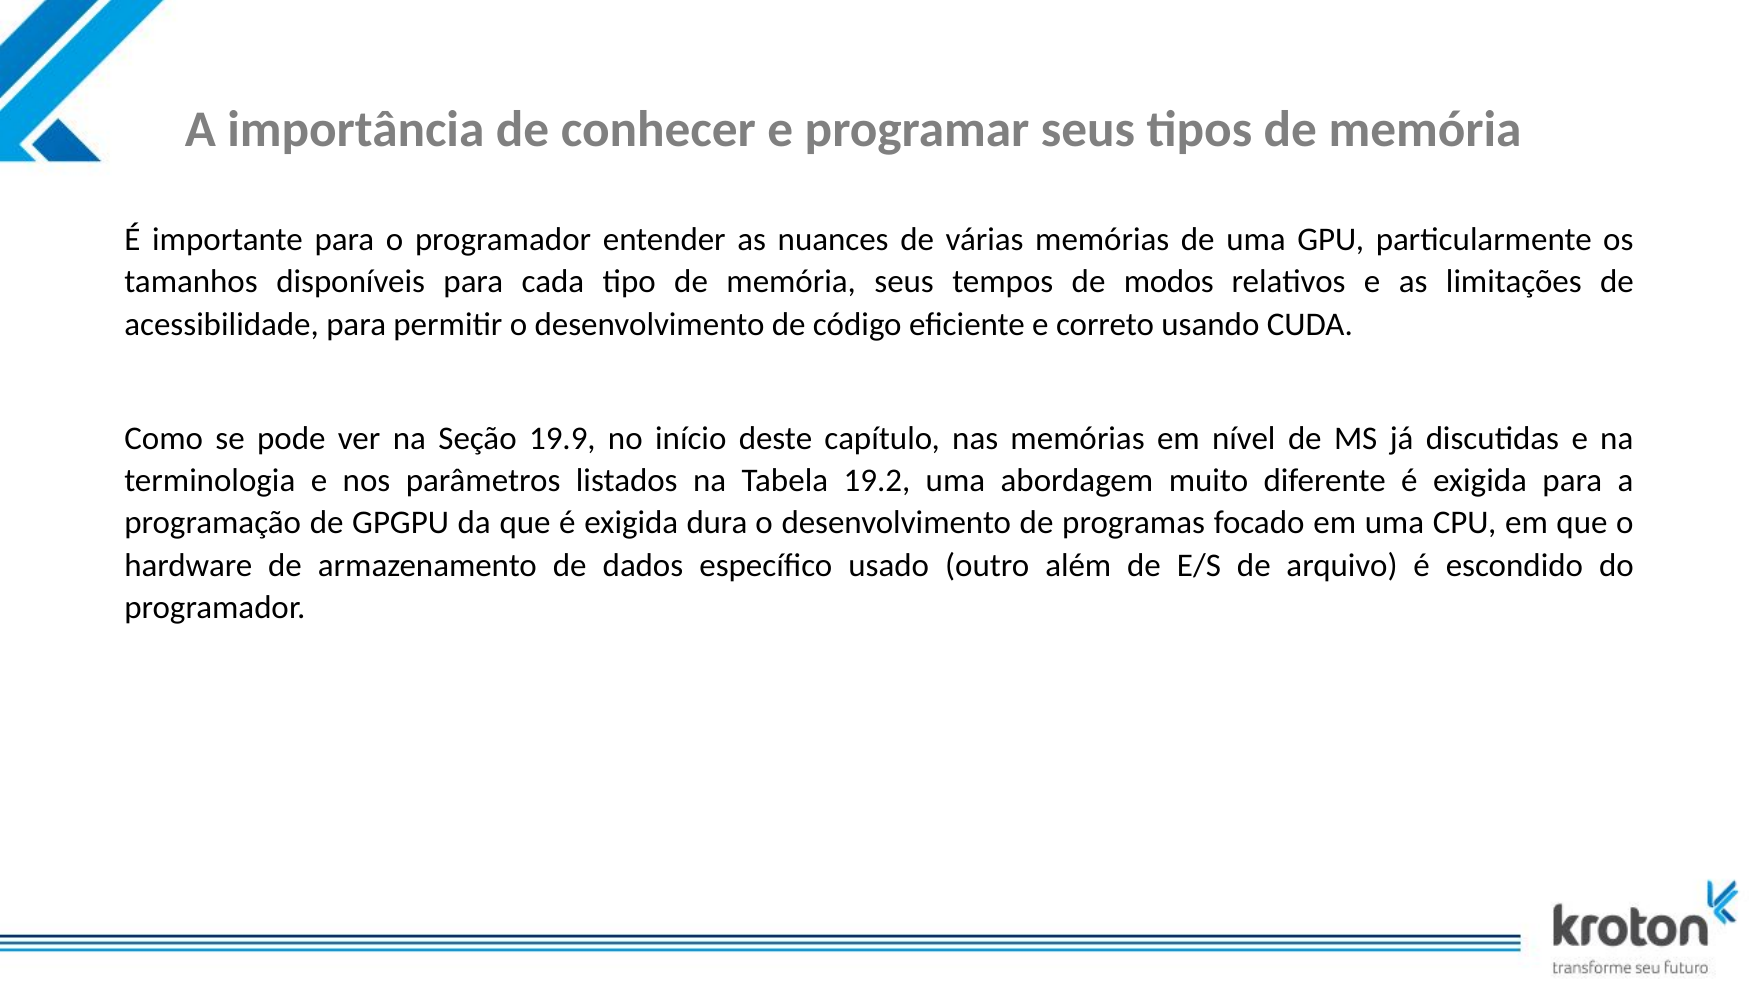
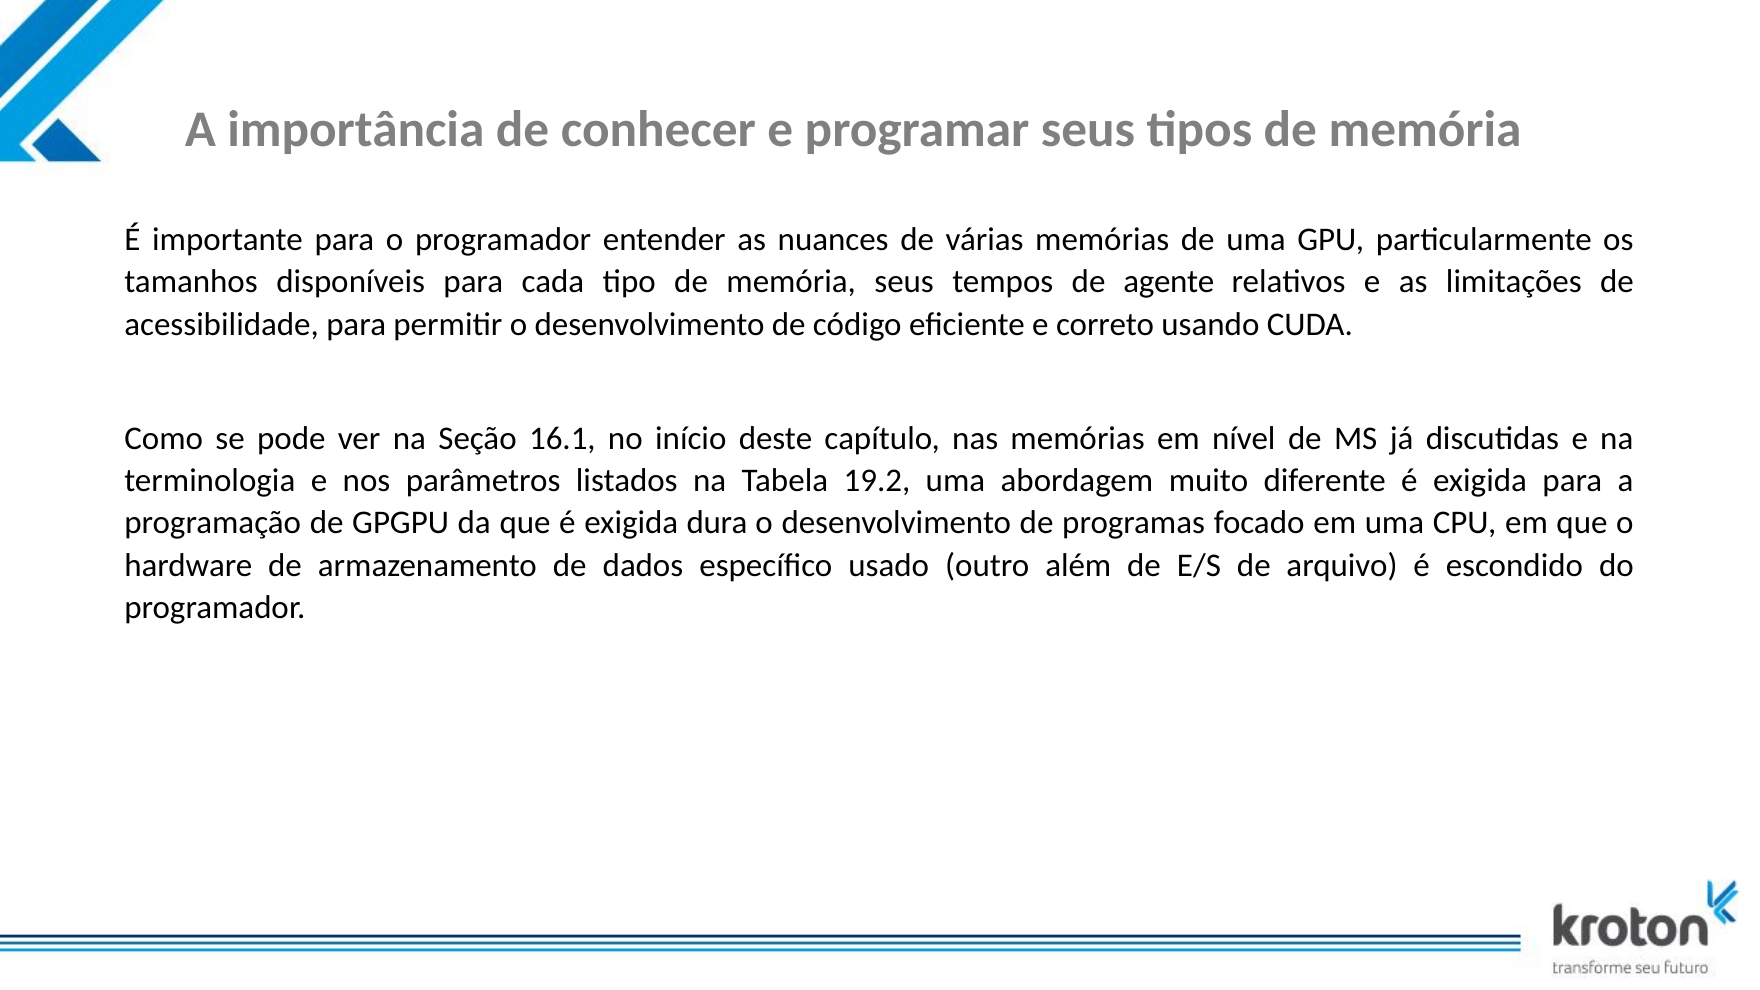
modos: modos -> agente (1169, 282)
19.9: 19.9 -> 16.1 (562, 438)
